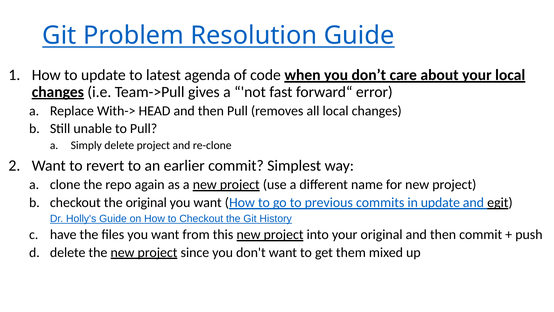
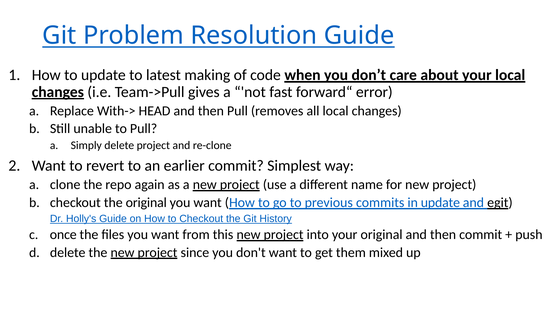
agenda: agenda -> making (207, 75)
have: have -> once (63, 234)
